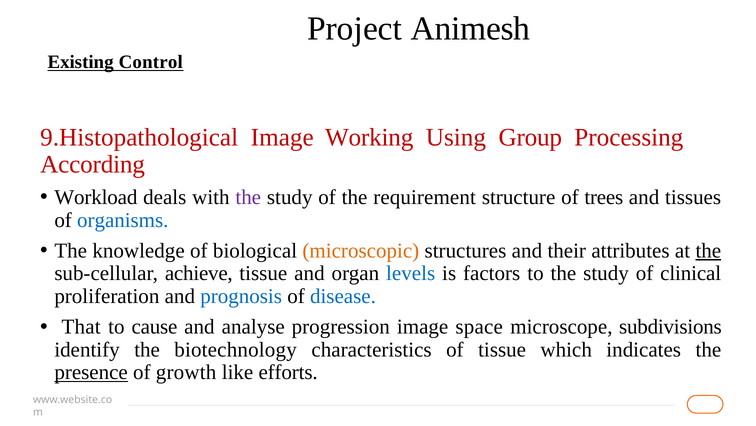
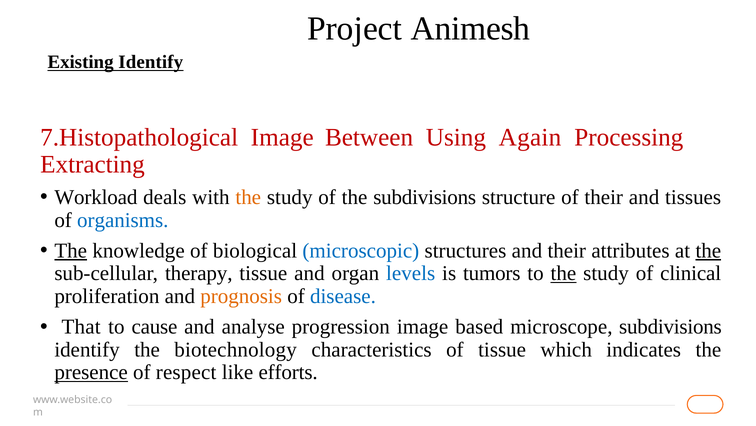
Existing Control: Control -> Identify (151, 62)
9.Histopathological: 9.Histopathological -> 7.Histopathological (139, 137)
Working: Working -> Between (369, 137)
Group: Group -> Again (530, 137)
According: According -> Extracting (92, 164)
the colour: purple -> orange (248, 197)
the requirement: requirement -> subdivisions (425, 197)
of trees: trees -> their (604, 197)
The underline: none -> present (71, 250)
microscopic colour: orange -> blue (361, 250)
achieve: achieve -> therapy (199, 273)
factors: factors -> tumors (492, 273)
the underline: none -> present (563, 273)
prognosis colour: blue -> orange (241, 296)
space: space -> based (479, 326)
growth: growth -> respect (186, 372)
